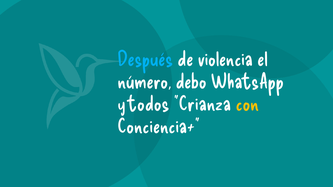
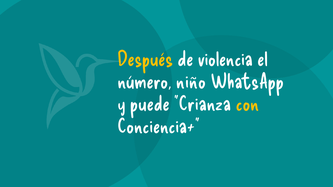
Después colour: light blue -> yellow (145, 59)
debo: debo -> niño (191, 82)
todos: todos -> puede (150, 104)
